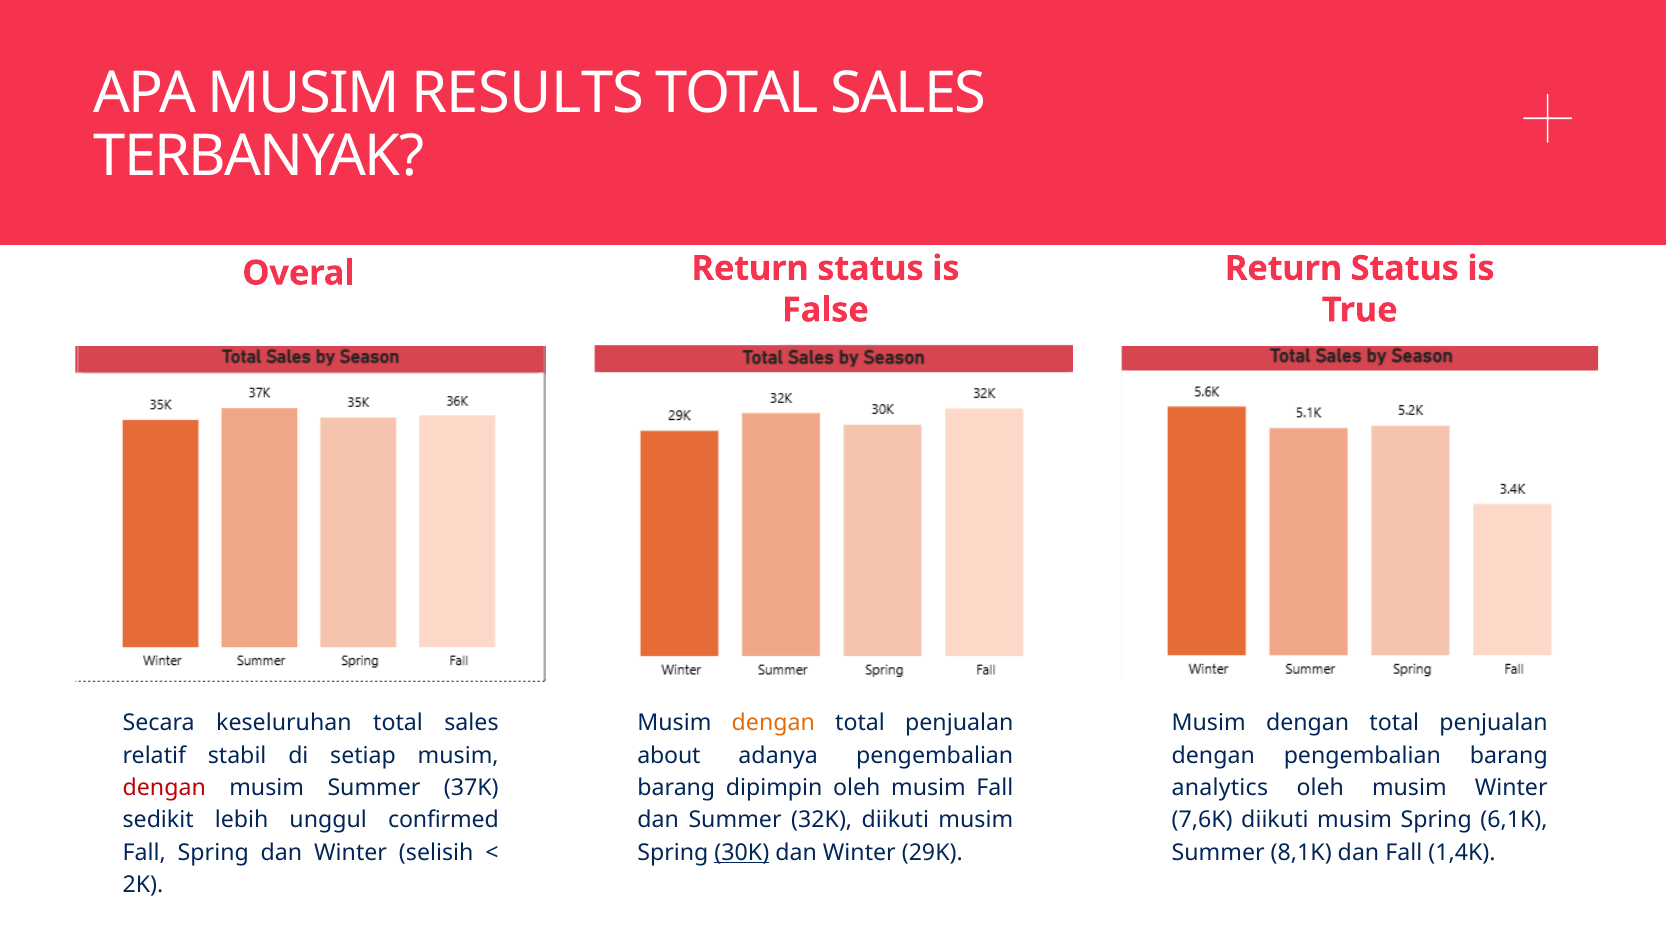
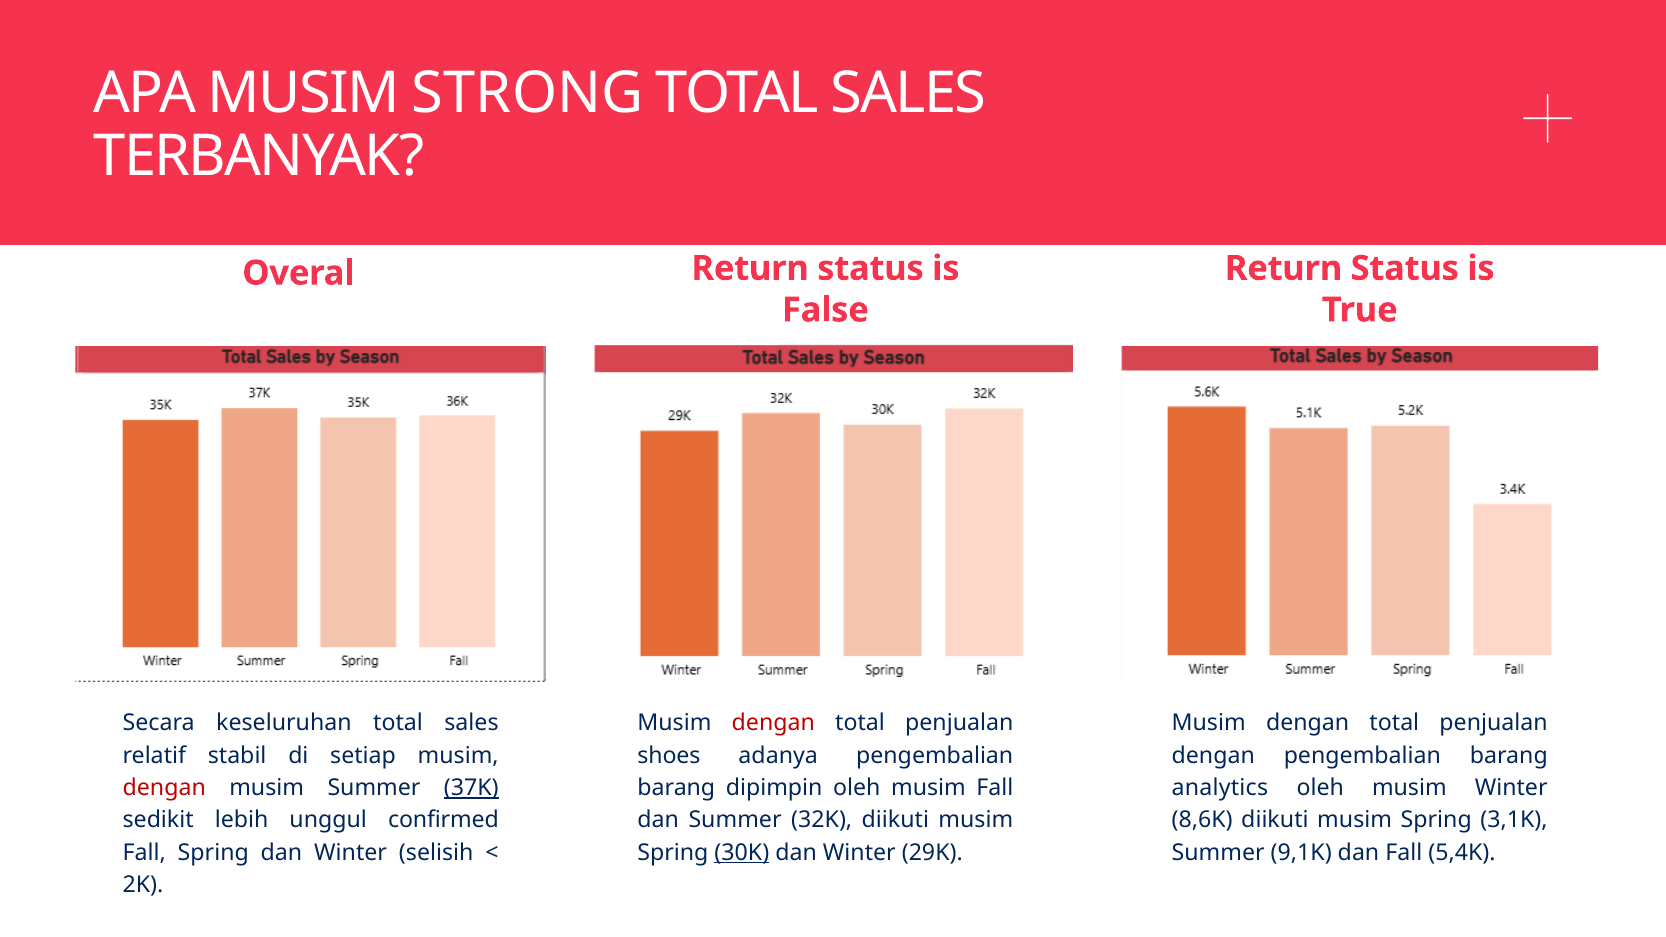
RESULTS: RESULTS -> STRONG (528, 93)
dengan colour: orange -> red (773, 723)
about: about -> shoes (669, 756)
37K underline: none -> present (471, 788)
7,6K: 7,6K -> 8,6K (1202, 820)
6,1K: 6,1K -> 3,1K (1514, 820)
8,1K: 8,1K -> 9,1K (1301, 853)
1,4K: 1,4K -> 5,4K (1462, 853)
